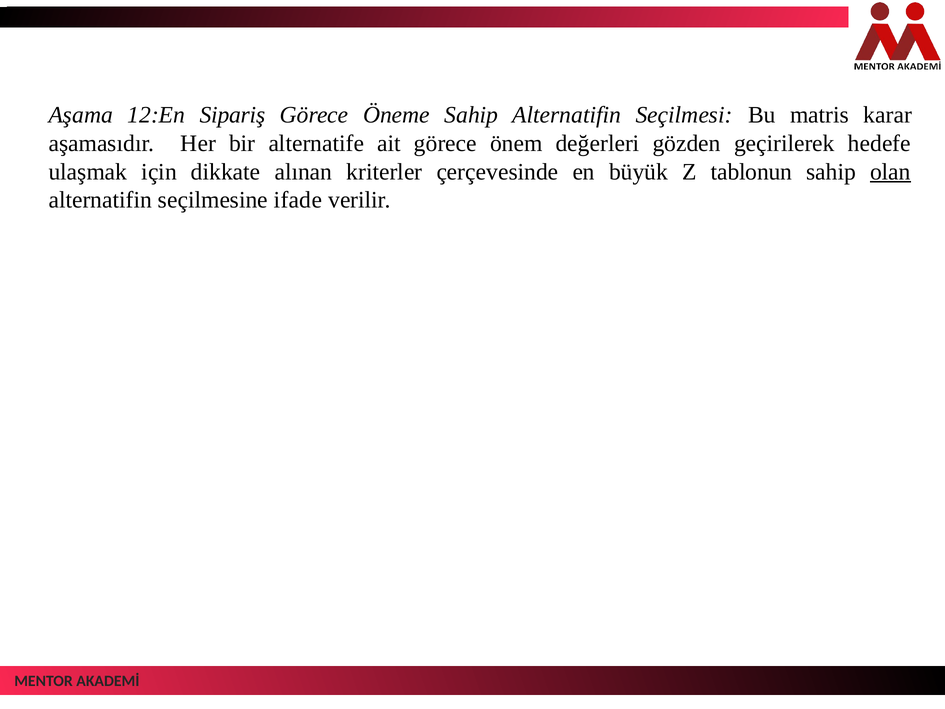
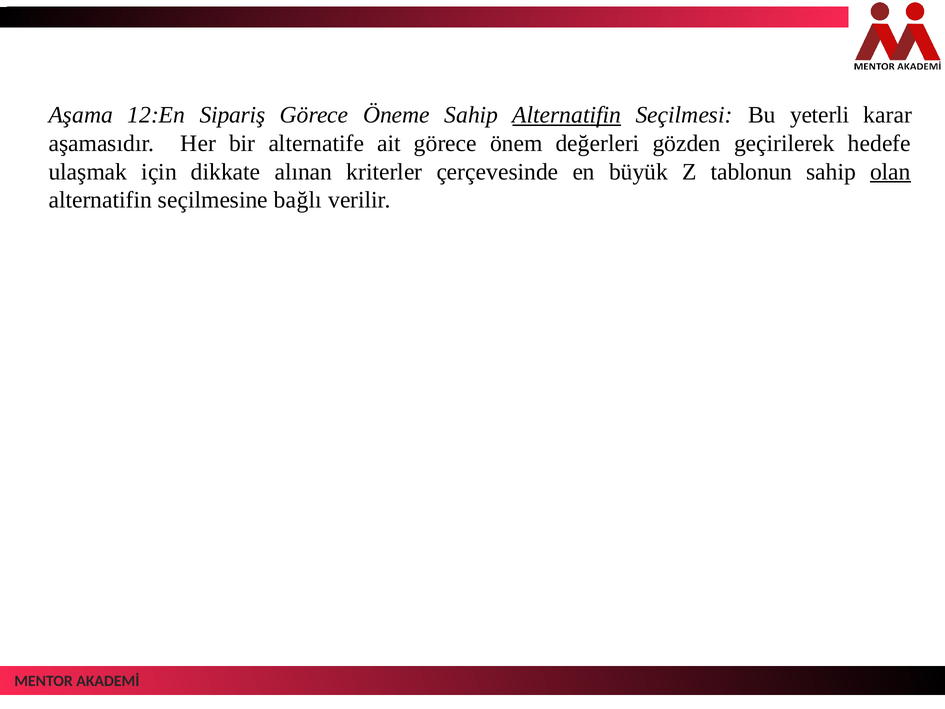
Alternatifin underline: none -> present (567, 115)
matris: matris -> yeterli (820, 115)
ifade: ifade -> bağlı (298, 200)
